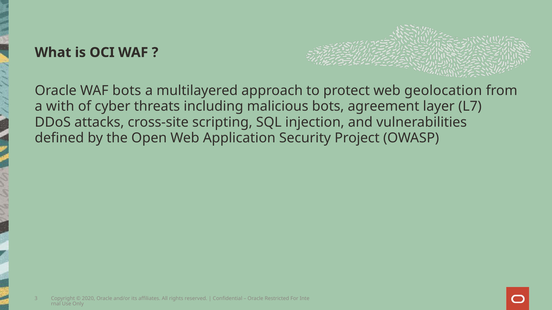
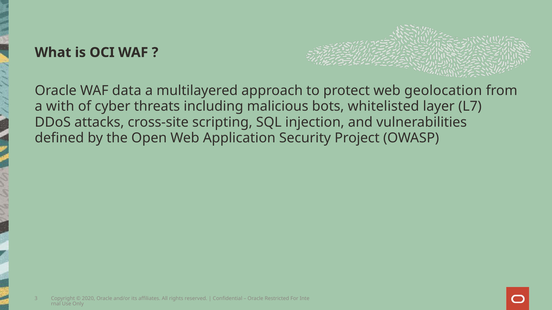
WAF bots: bots -> data (127, 91)
agreement: agreement -> whitelisted (383, 107)
